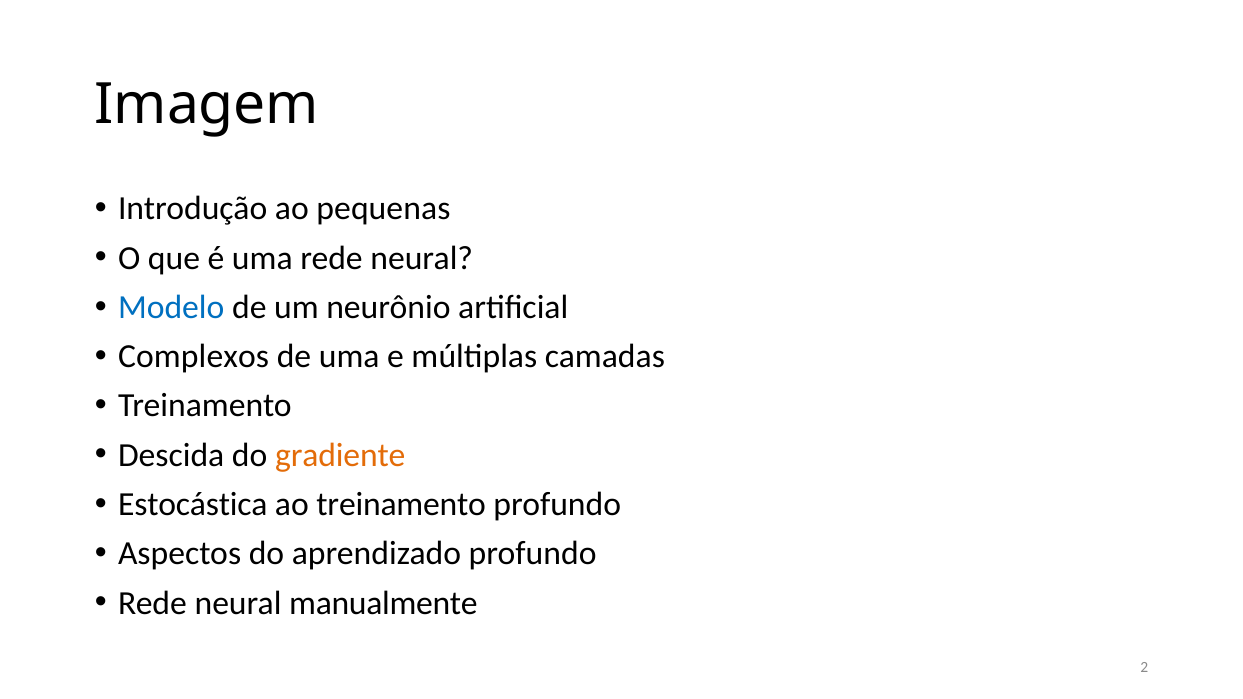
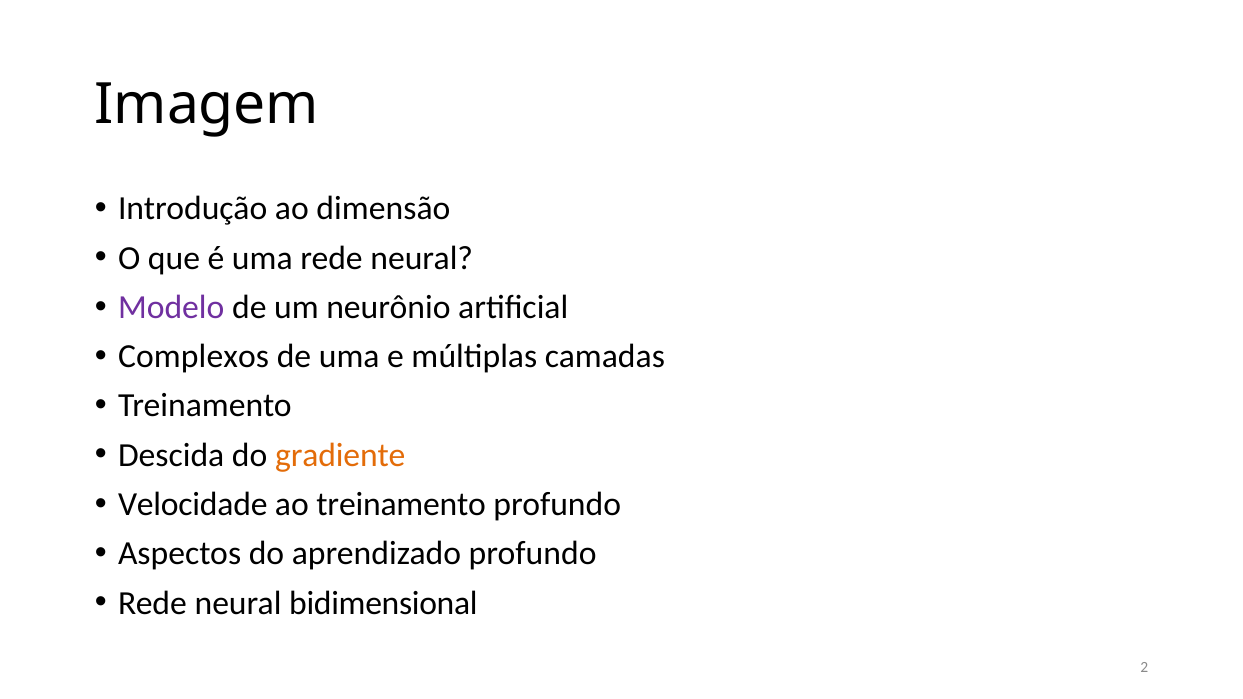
pequenas: pequenas -> dimensão (383, 209)
Modelo colour: blue -> purple (171, 307)
Estocástica: Estocástica -> Velocidade (193, 504)
manualmente: manualmente -> bidimensional (383, 603)
